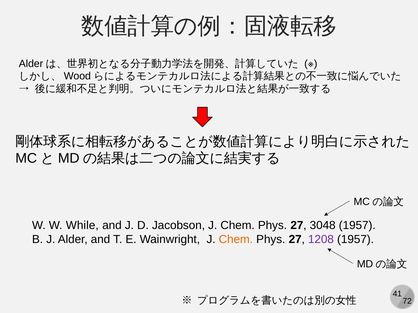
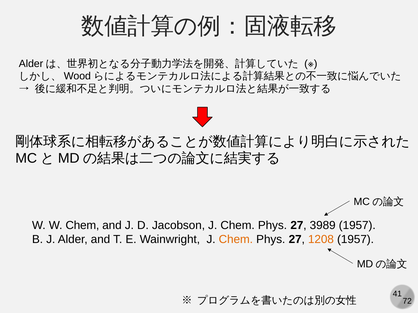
W While: While -> Chem (82, 226)
3048: 3048 -> 3989 (323, 226)
1208 colour: purple -> orange (321, 240)
